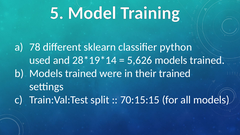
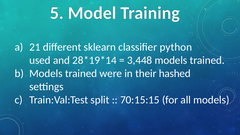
78: 78 -> 21 (35, 47)
5,626: 5,626 -> 3,448 (140, 60)
their trained: trained -> hashed (175, 74)
